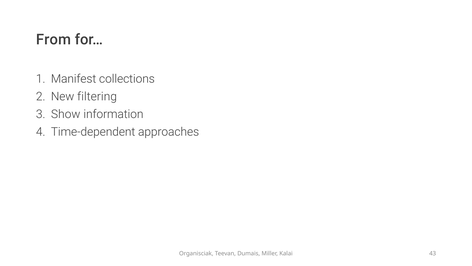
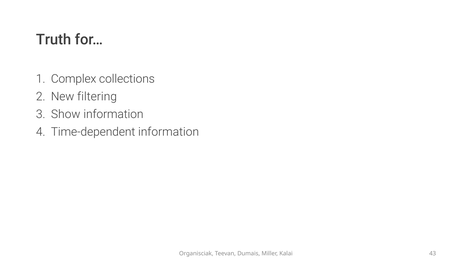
From: From -> Truth (54, 40)
Manifest: Manifest -> Complex (74, 79)
Time-dependent approaches: approaches -> information (169, 132)
